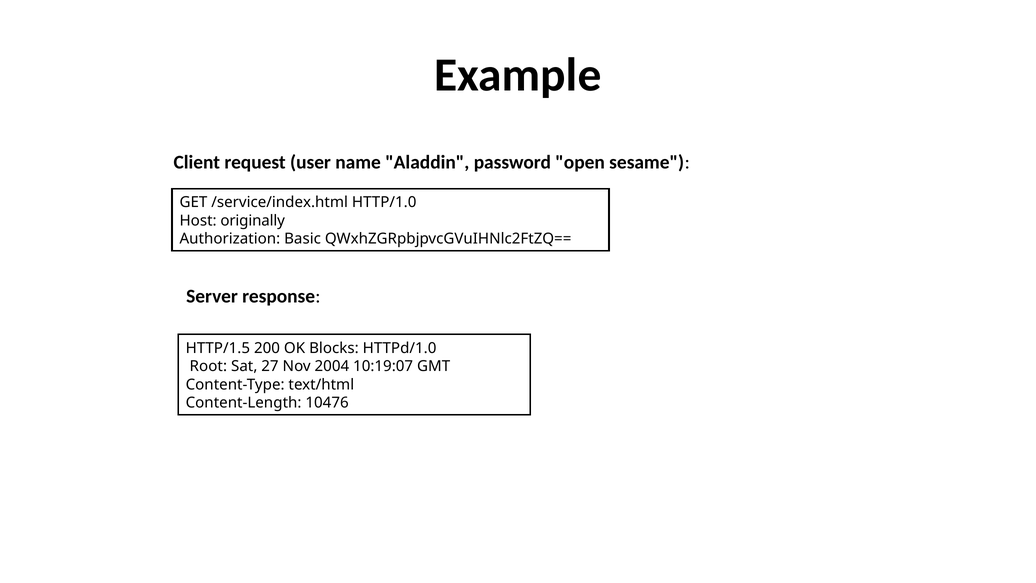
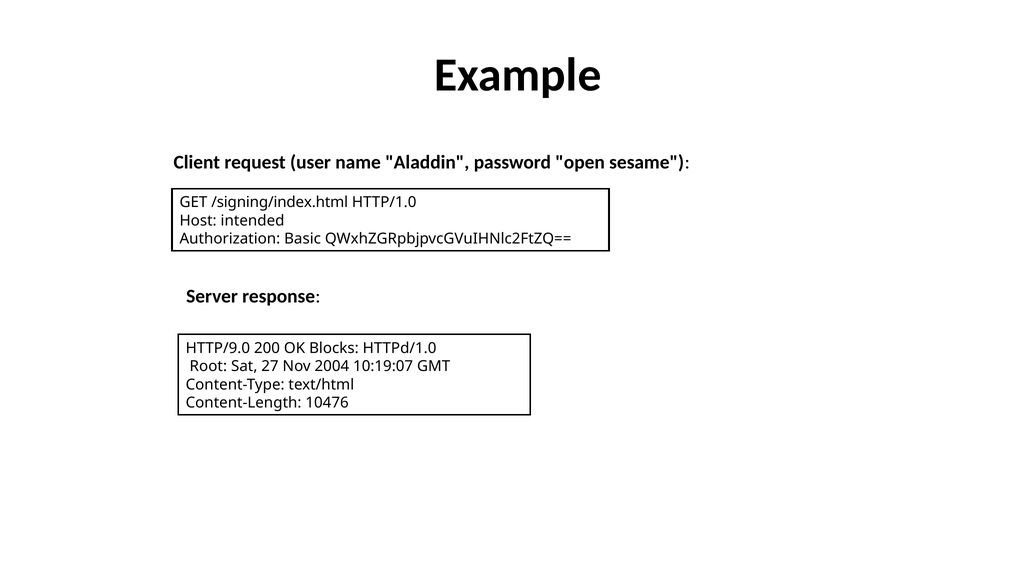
/service/index.html: /service/index.html -> /signing/index.html (280, 202)
originally: originally -> intended (253, 221)
HTTP/1.5: HTTP/1.5 -> HTTP/9.0 (218, 348)
